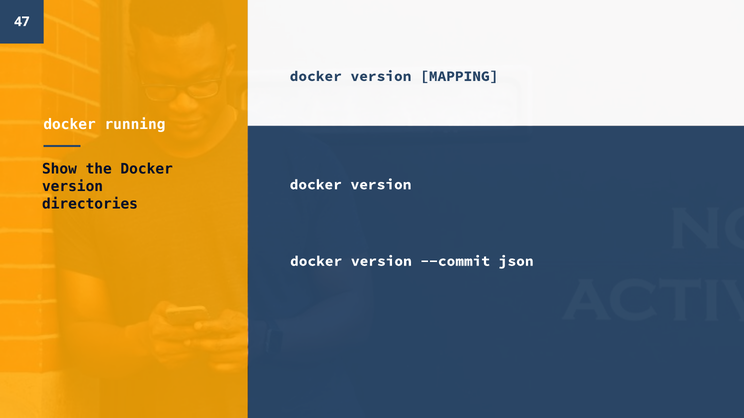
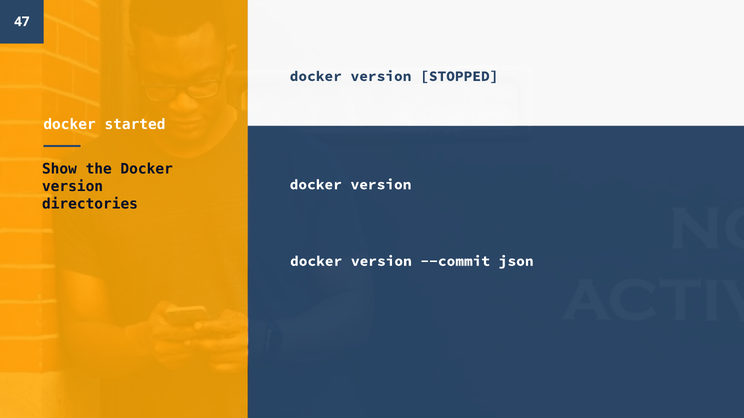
MAPPING: MAPPING -> STOPPED (459, 76)
running: running -> started (135, 125)
